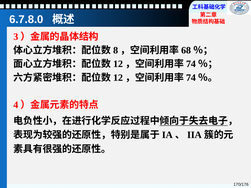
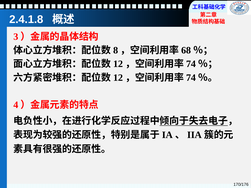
6.7.8.0: 6.7.8.0 -> 2.4.1.8 (26, 19)
